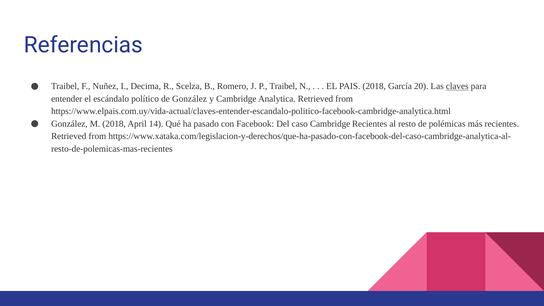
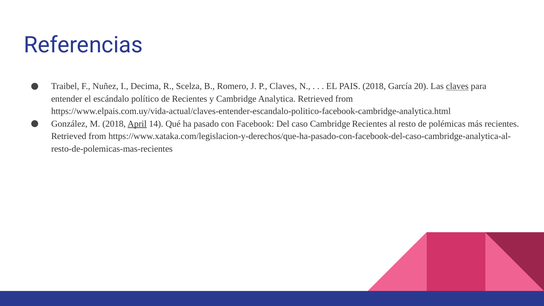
P Traibel: Traibel -> Claves (283, 86)
de González: González -> Recientes (190, 99)
April underline: none -> present (137, 124)
